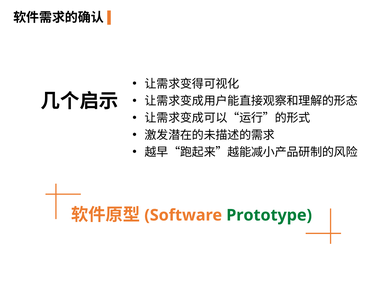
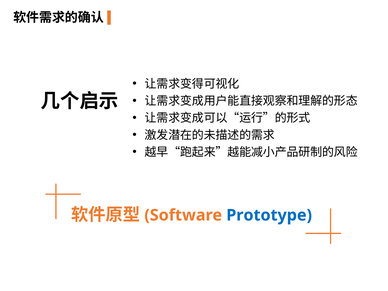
Prototype colour: green -> blue (269, 215)
